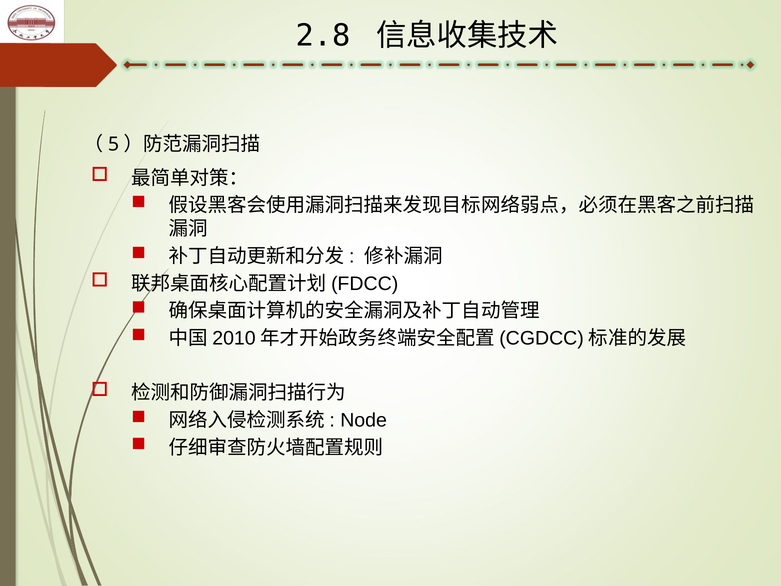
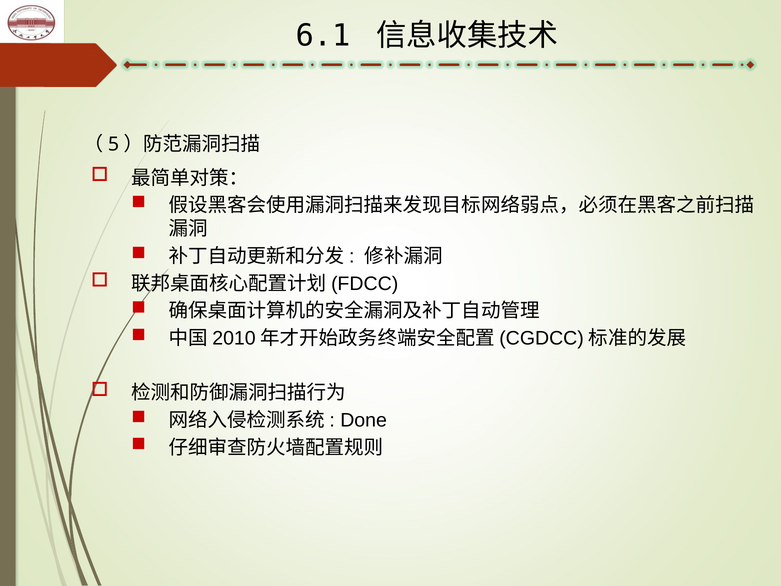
2.8: 2.8 -> 6.1 (323, 36)
Node: Node -> Done (364, 420)
